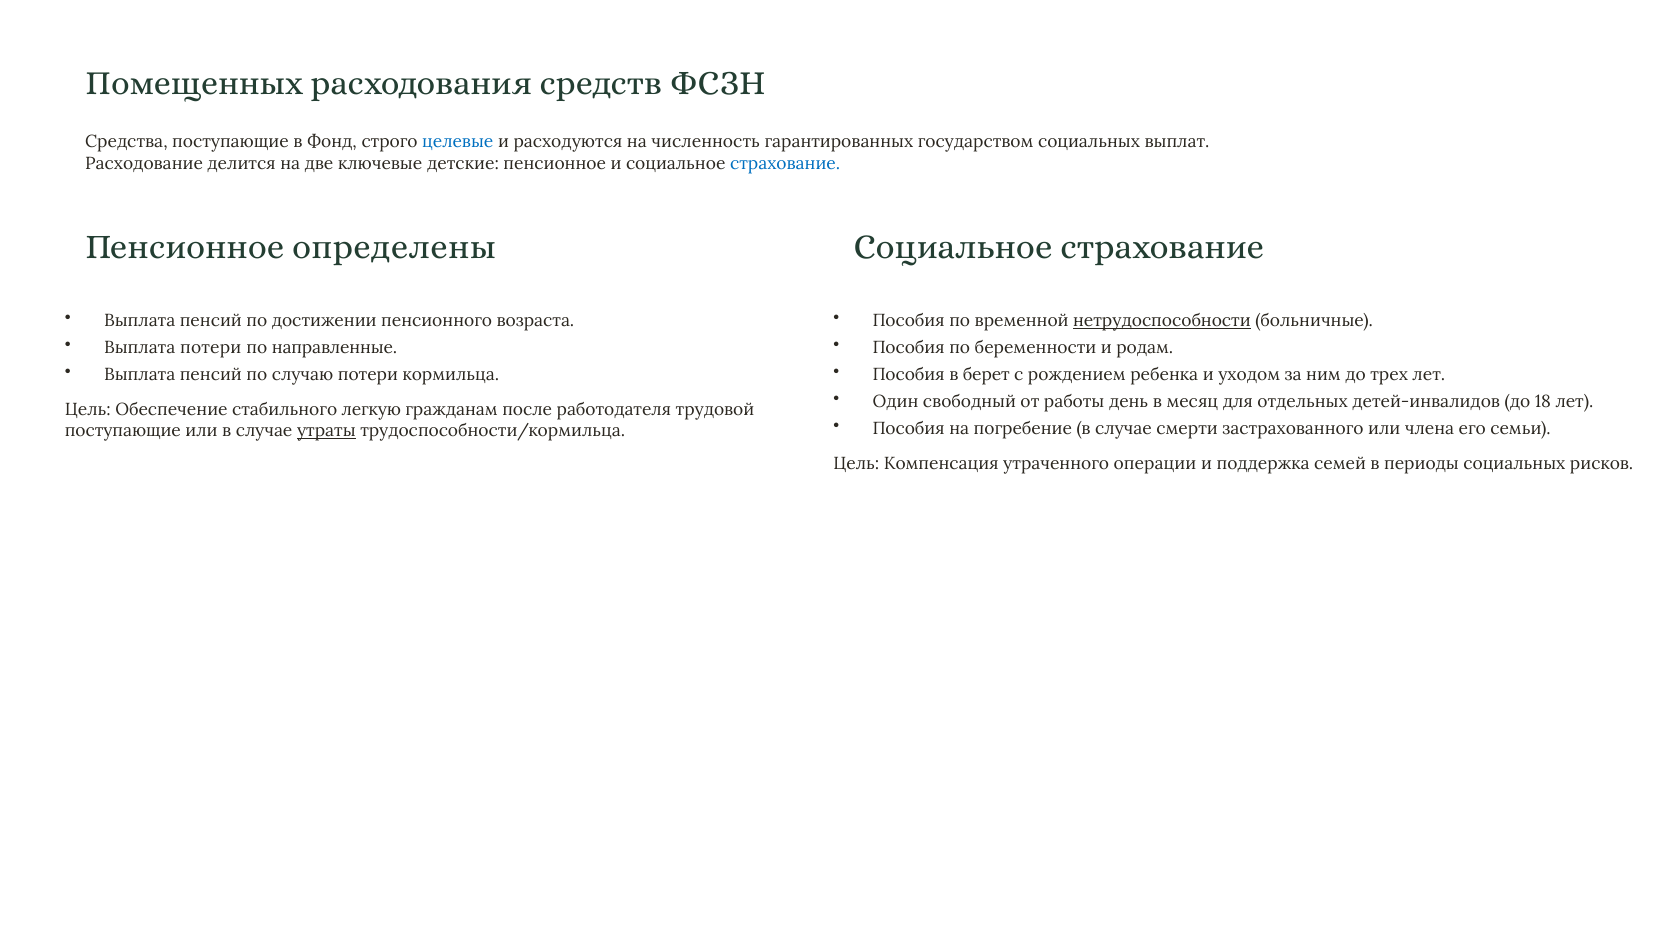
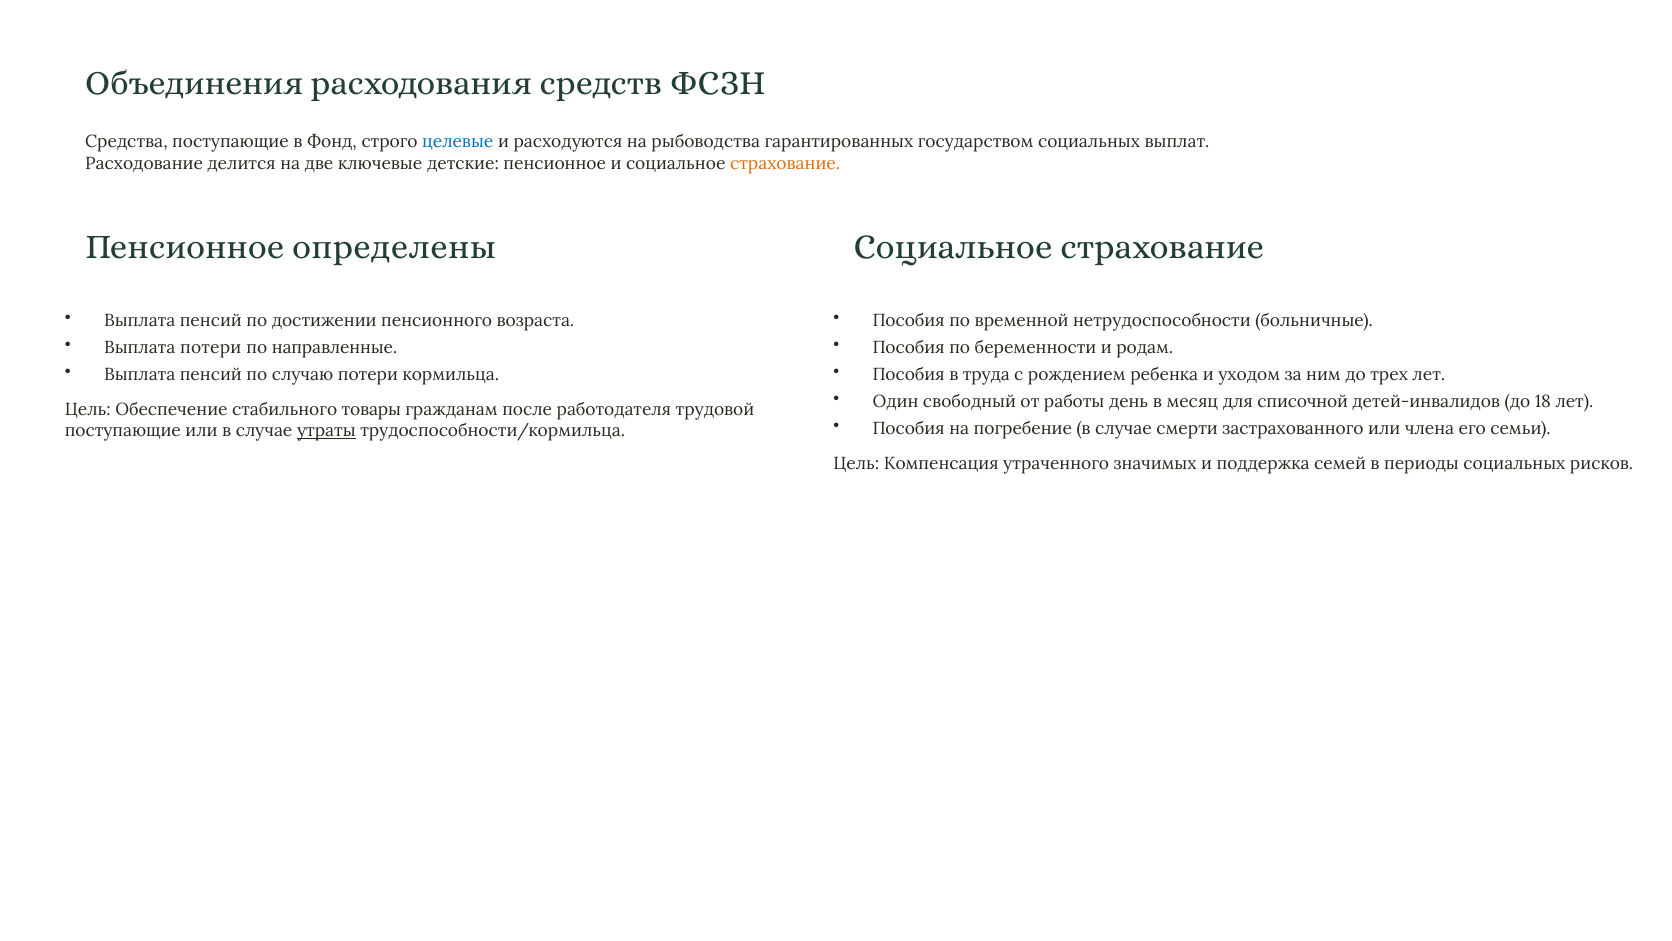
Помещенных: Помещенных -> Объединения (194, 83)
численность: численность -> рыбоводства (706, 142)
страхование colour: blue -> orange (785, 164)
нетрудоспособности underline: present -> none (1162, 321)
берет: берет -> труда (986, 375)
отдельных: отдельных -> списочной (1303, 402)
легкую: легкую -> товары (371, 409)
операции: операции -> значимых (1155, 463)
